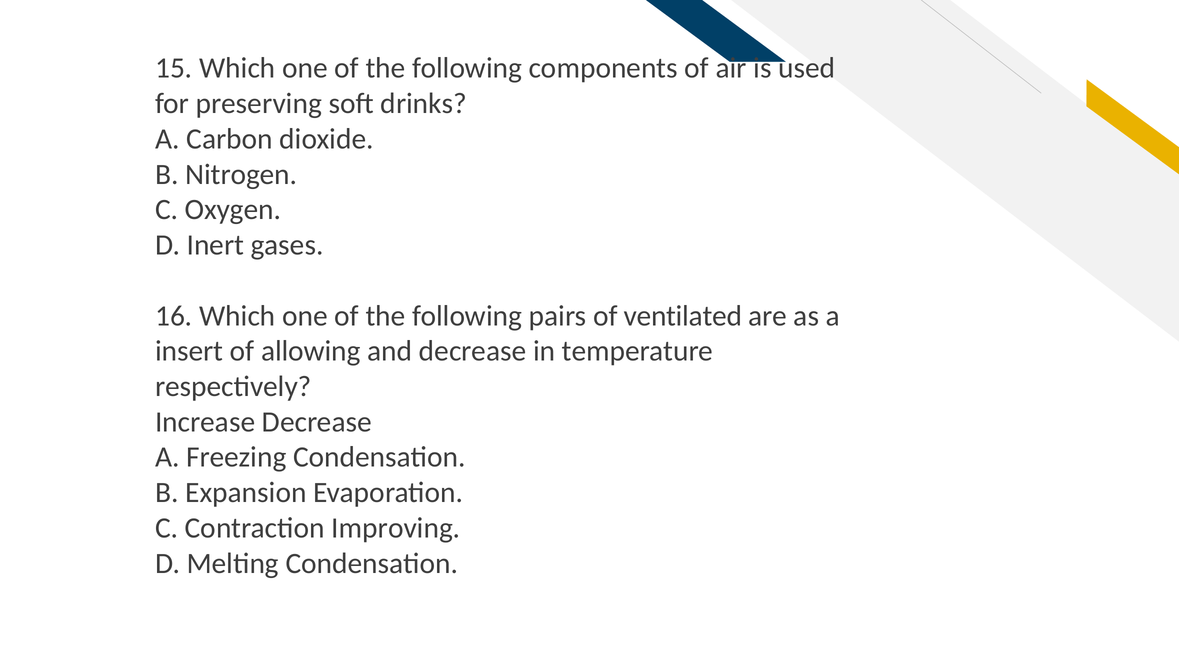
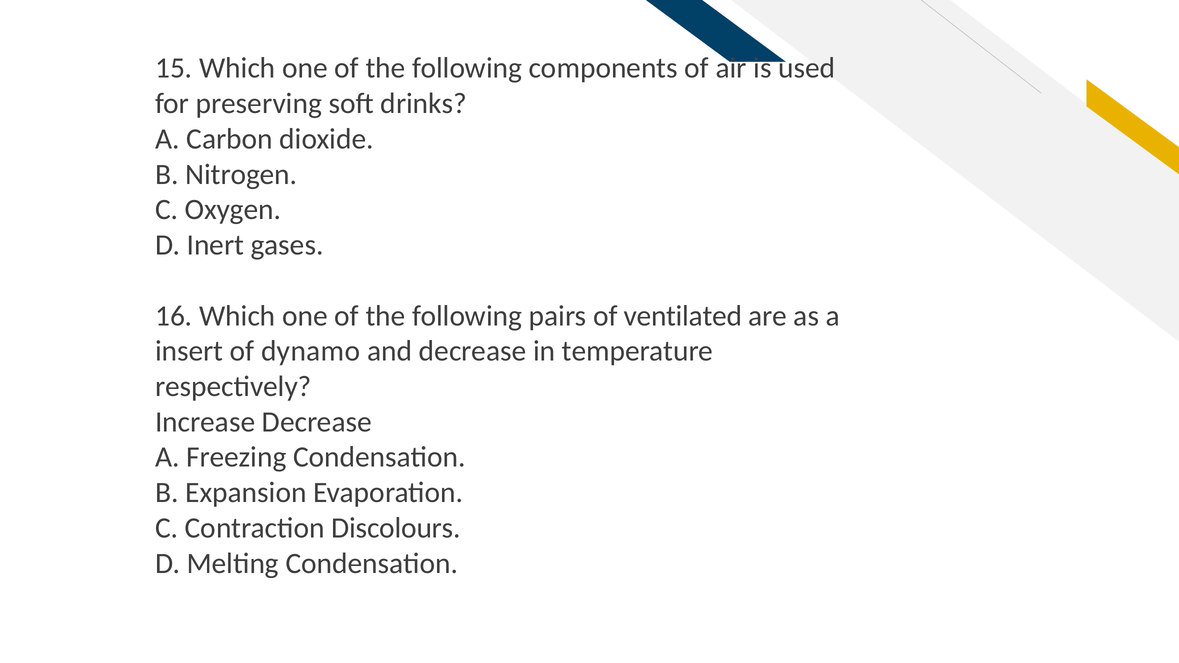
allowing: allowing -> dynamo (311, 351)
Improving: Improving -> Discolours (396, 528)
